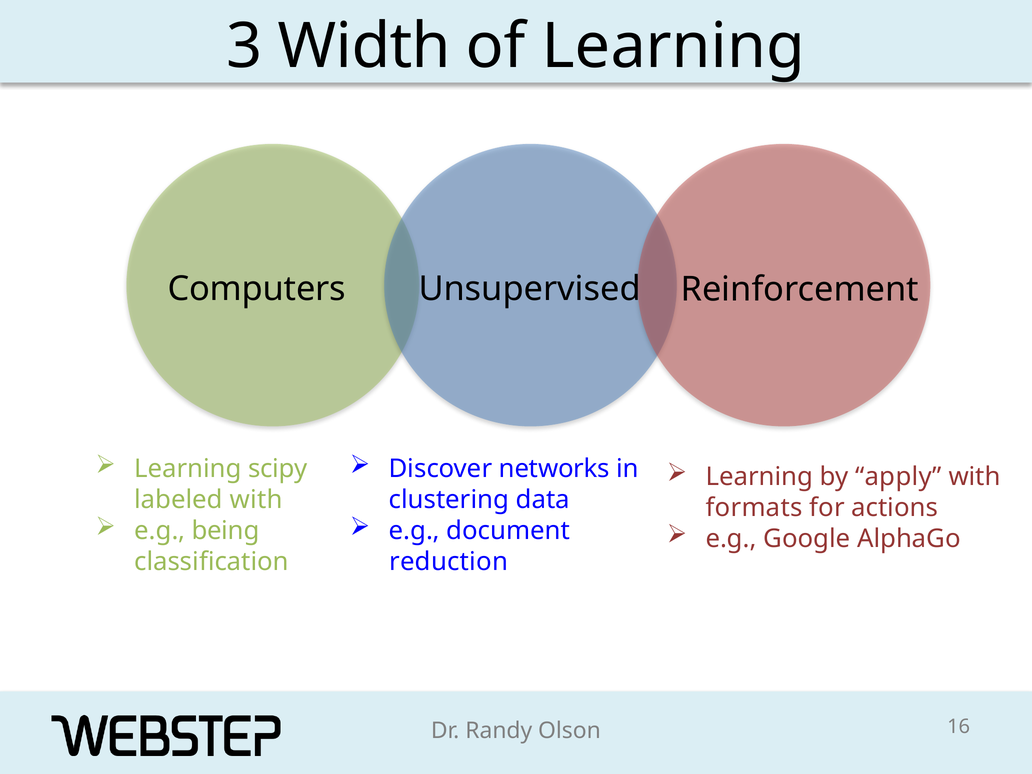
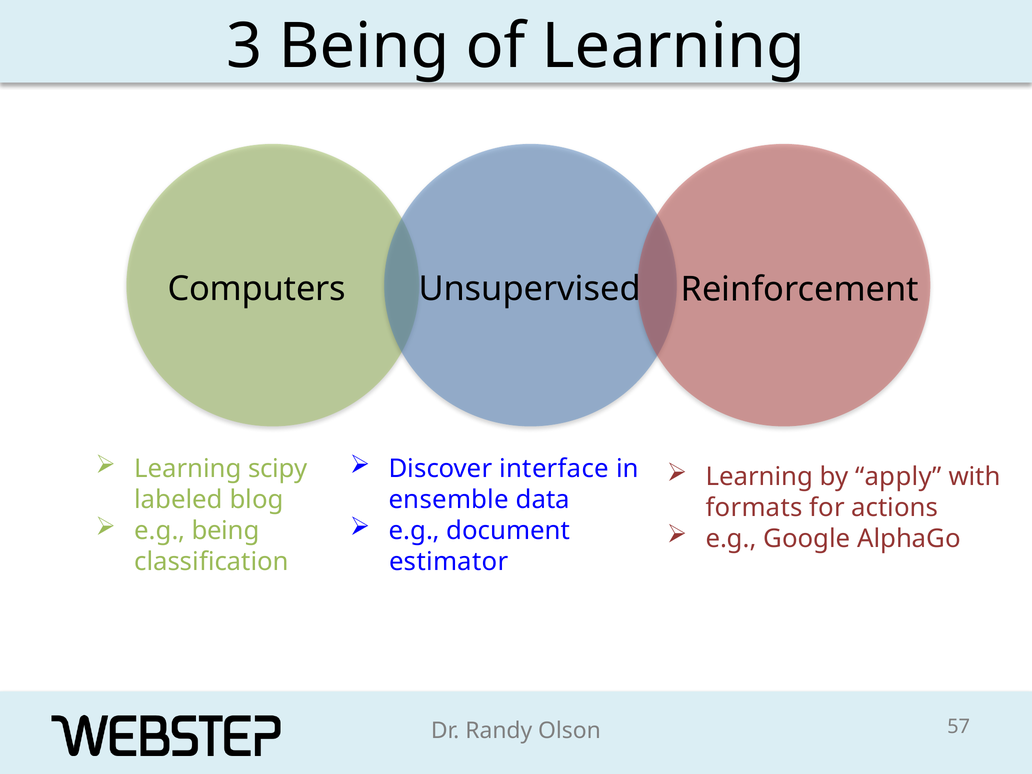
3 Width: Width -> Being (364, 46)
networks: networks -> interface (554, 469)
labeled with: with -> blog (257, 500)
clustering: clustering -> ensemble (449, 500)
reduction: reduction -> estimator (449, 562)
16: 16 -> 57 (959, 727)
